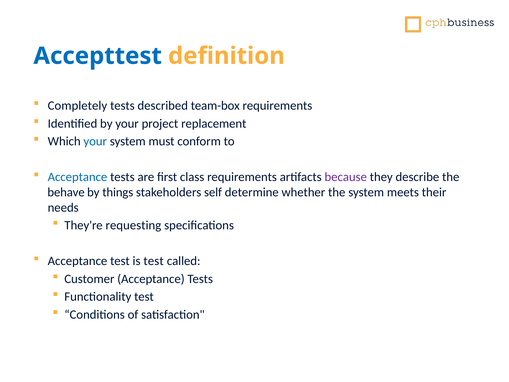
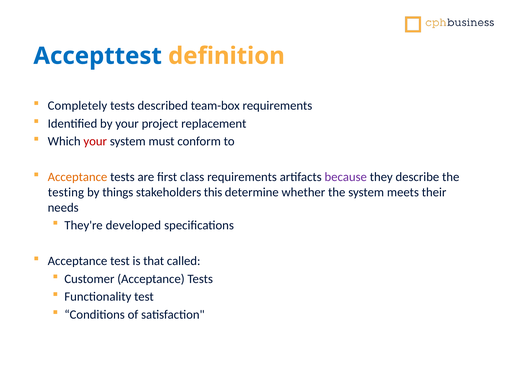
your colour: blue -> red (95, 141)
Acceptance colour: blue -> orange (78, 177)
behave: behave -> testing (66, 192)
self: self -> this (213, 192)
requesting: requesting -> developed (133, 225)
is test: test -> that (154, 261)
